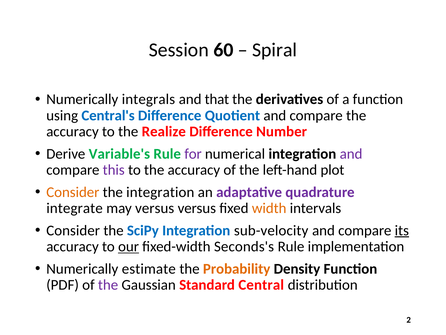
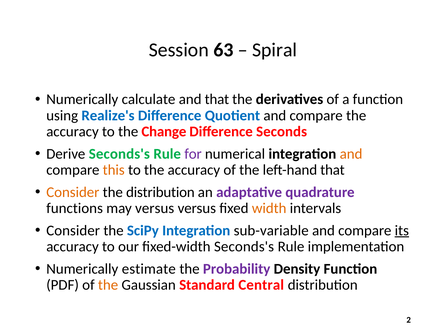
60: 60 -> 63 (223, 50)
integrals: integrals -> calculate (149, 99)
Central's: Central's -> Realize's (108, 115)
Realize: Realize -> Change (164, 131)
Number: Number -> Seconds (282, 131)
Derive Variable's: Variable's -> Seconds's (119, 154)
and colour: purple -> orange (351, 154)
this colour: purple -> orange (114, 170)
left-hand plot: plot -> that (333, 170)
the integration: integration -> distribution (160, 192)
integrate: integrate -> functions (75, 208)
sub-velocity: sub-velocity -> sub-variable (271, 230)
our underline: present -> none (129, 246)
Probability colour: orange -> purple (237, 268)
the colour: purple -> orange (108, 285)
